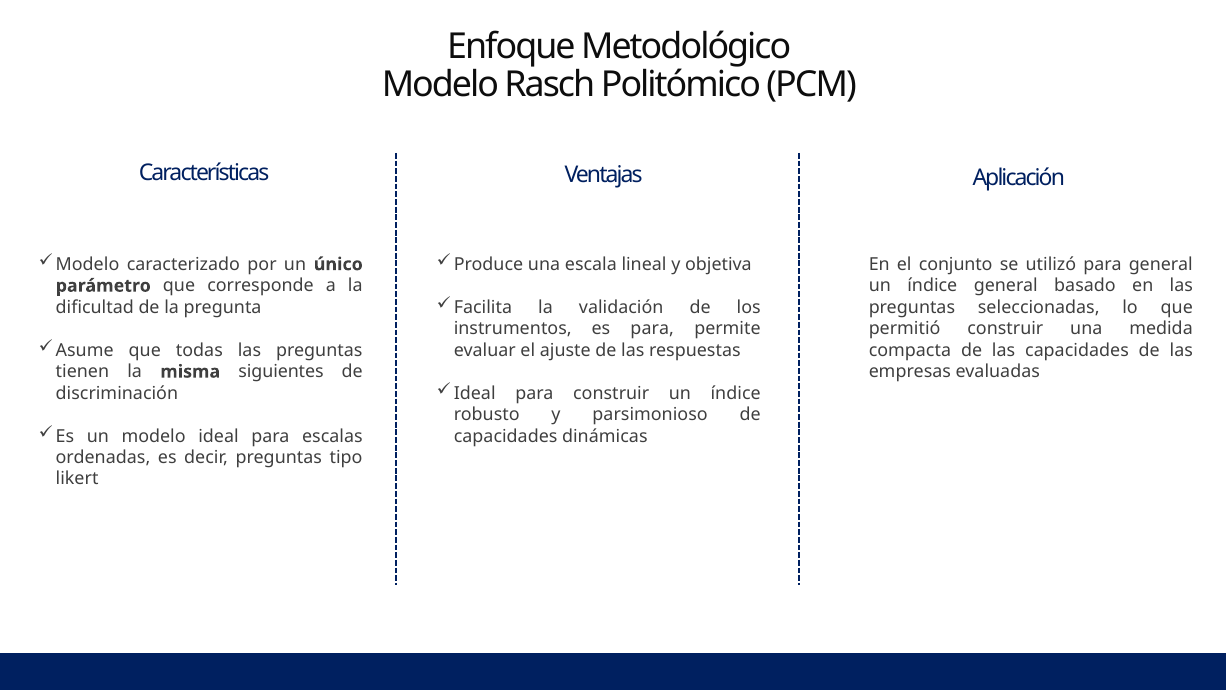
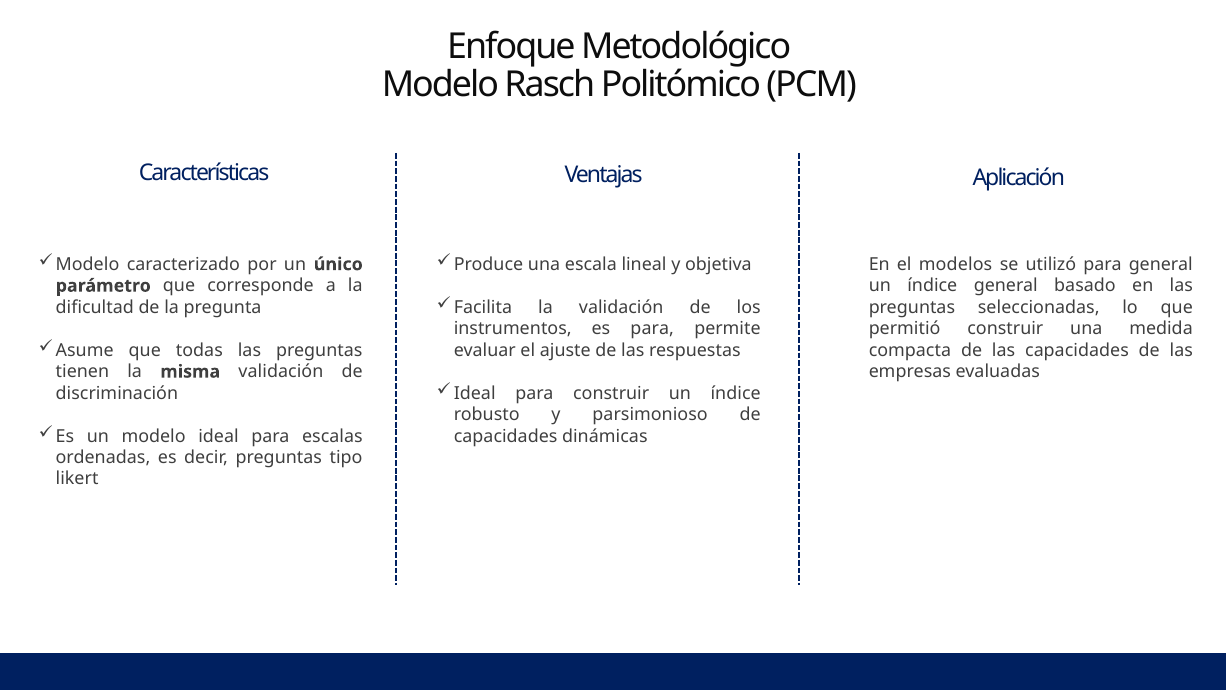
conjunto: conjunto -> modelos (956, 264)
misma siguientes: siguientes -> validación (281, 371)
